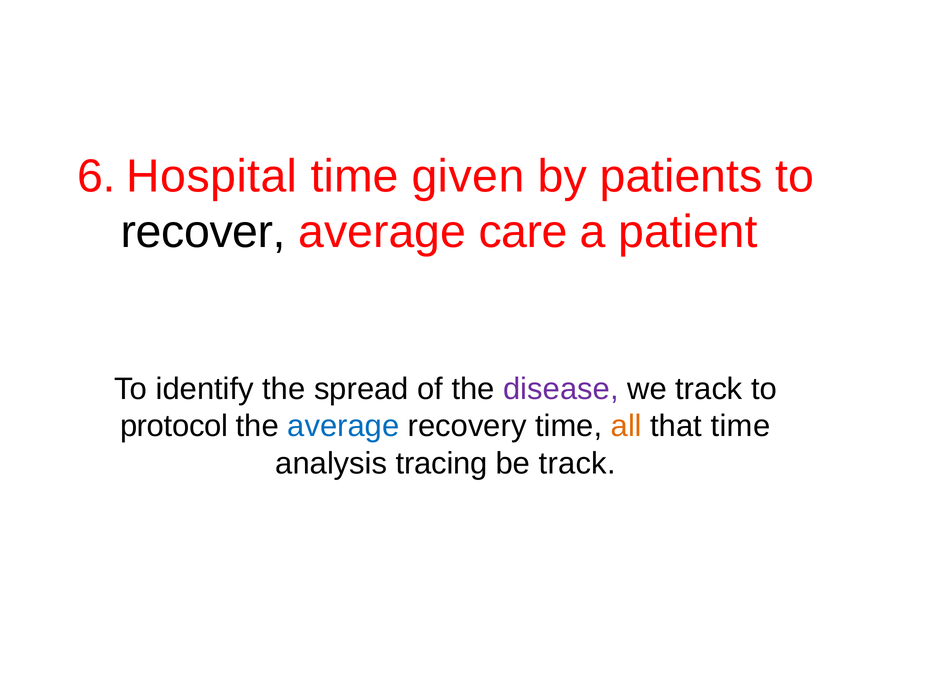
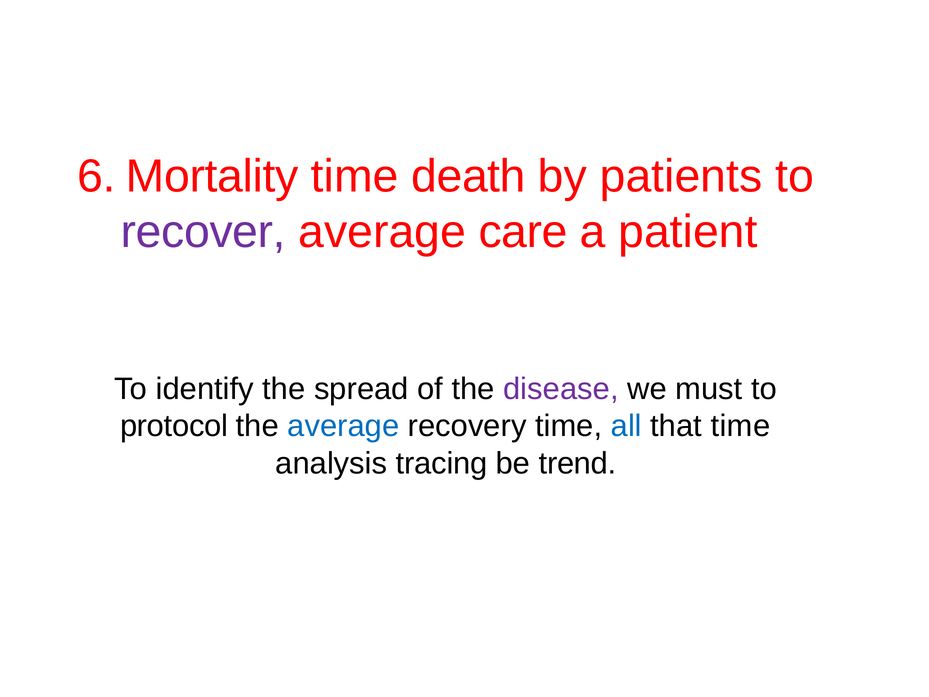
Hospital: Hospital -> Mortality (212, 176)
given: given -> death (469, 176)
recover colour: black -> purple (203, 232)
we track: track -> must (709, 389)
all colour: orange -> blue (626, 426)
be track: track -> trend (578, 463)
